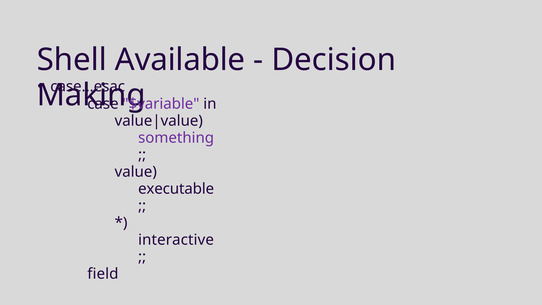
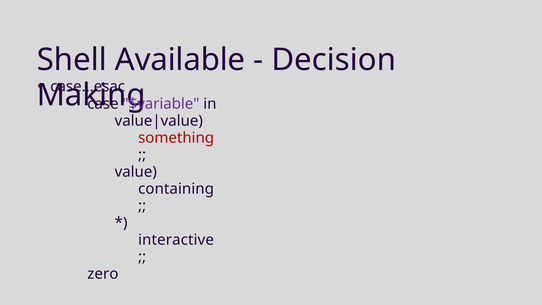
something colour: purple -> red (176, 138)
executable: executable -> containing (176, 189)
field: field -> zero (103, 274)
